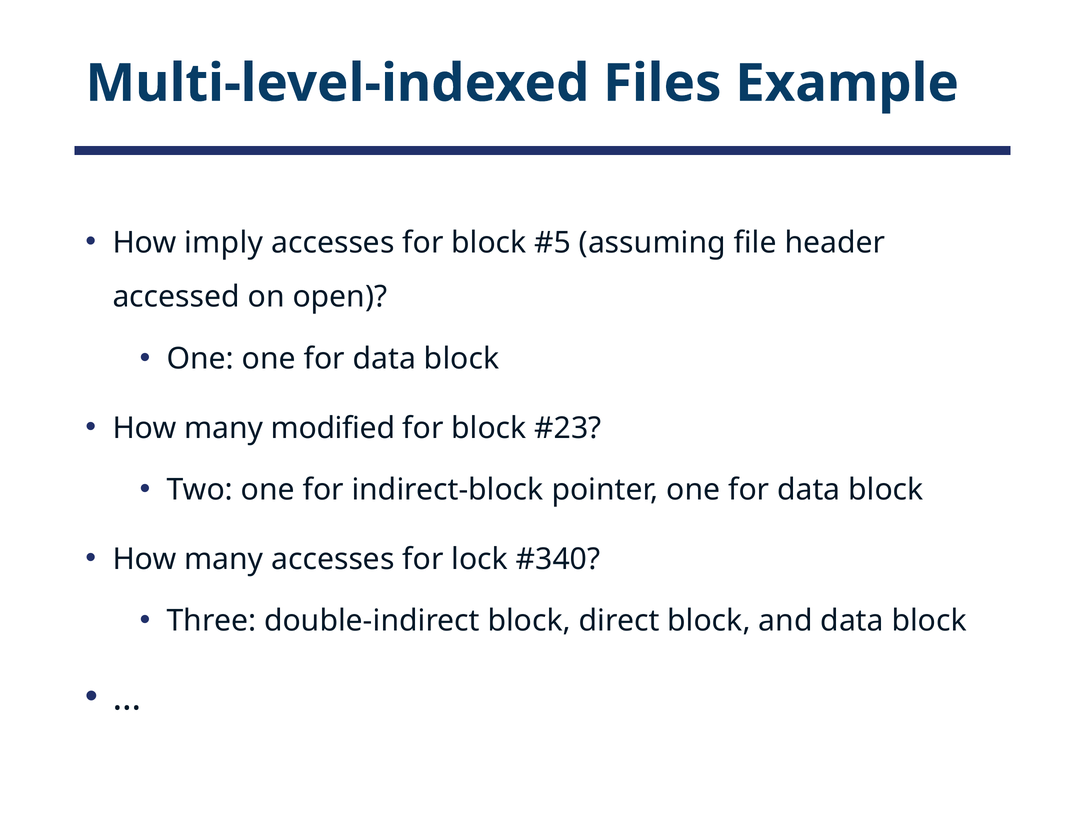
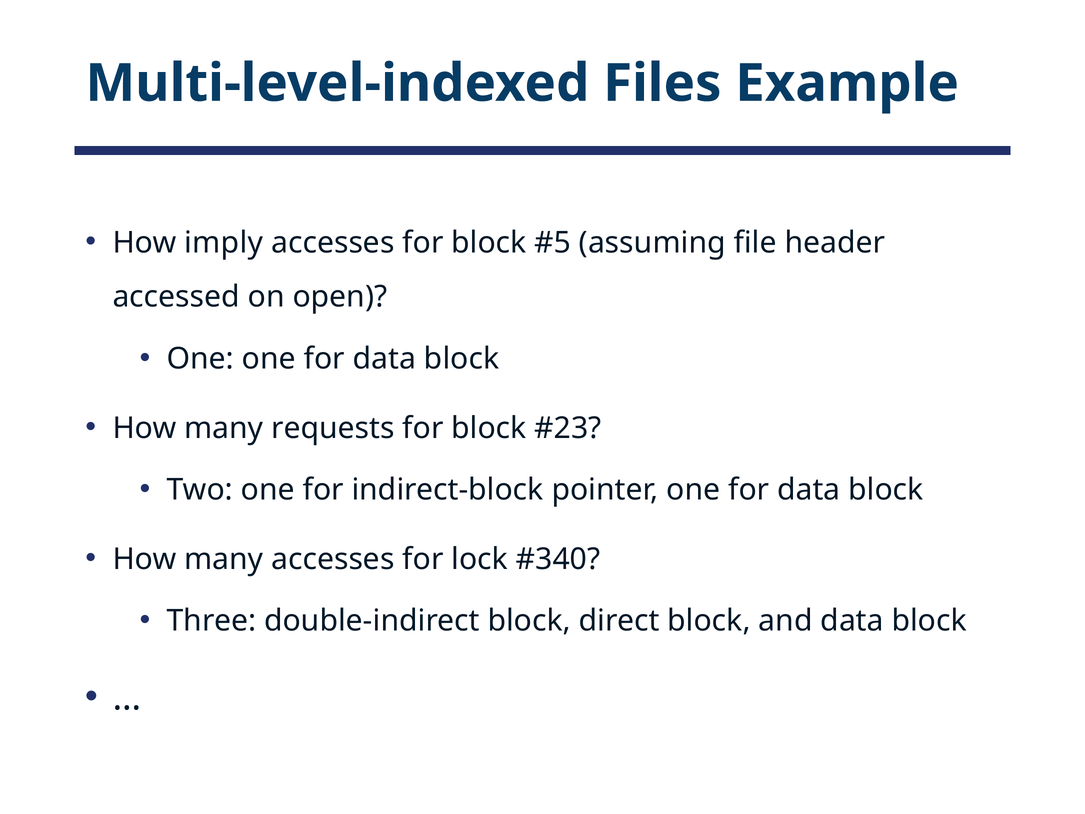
modified: modified -> requests (333, 428)
